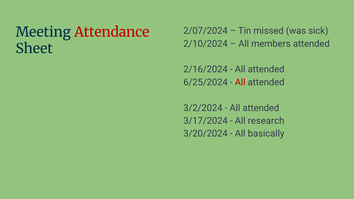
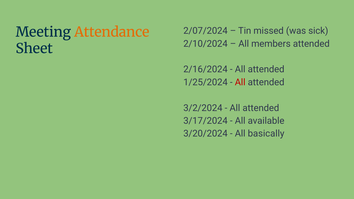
Attendance colour: red -> orange (112, 32)
6/25/2024: 6/25/2024 -> 1/25/2024 (206, 82)
research: research -> available (266, 121)
